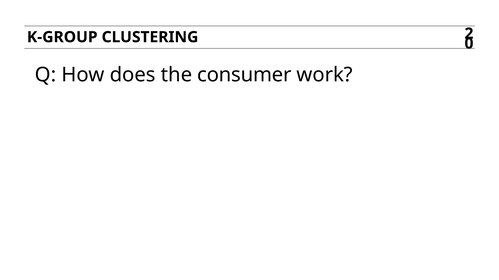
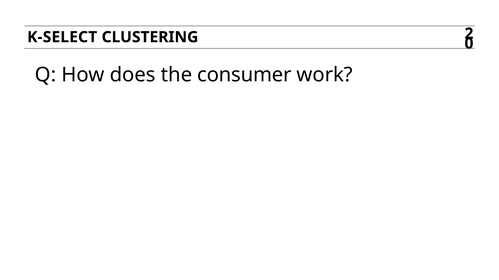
K-GROUP: K-GROUP -> K-SELECT (62, 37)
